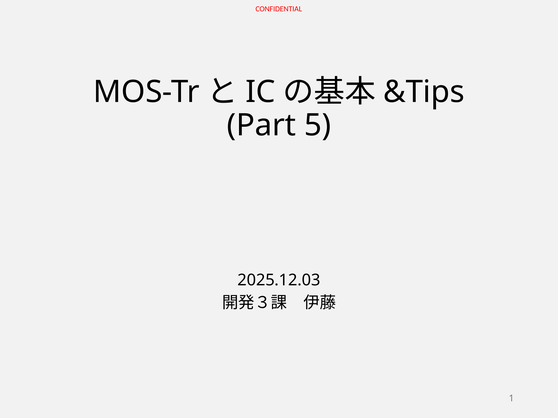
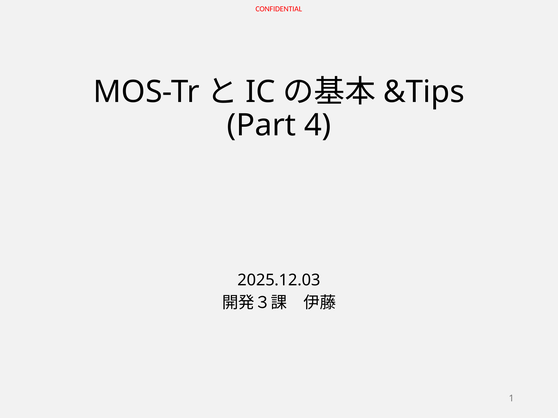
5: 5 -> 4 (318, 126)
